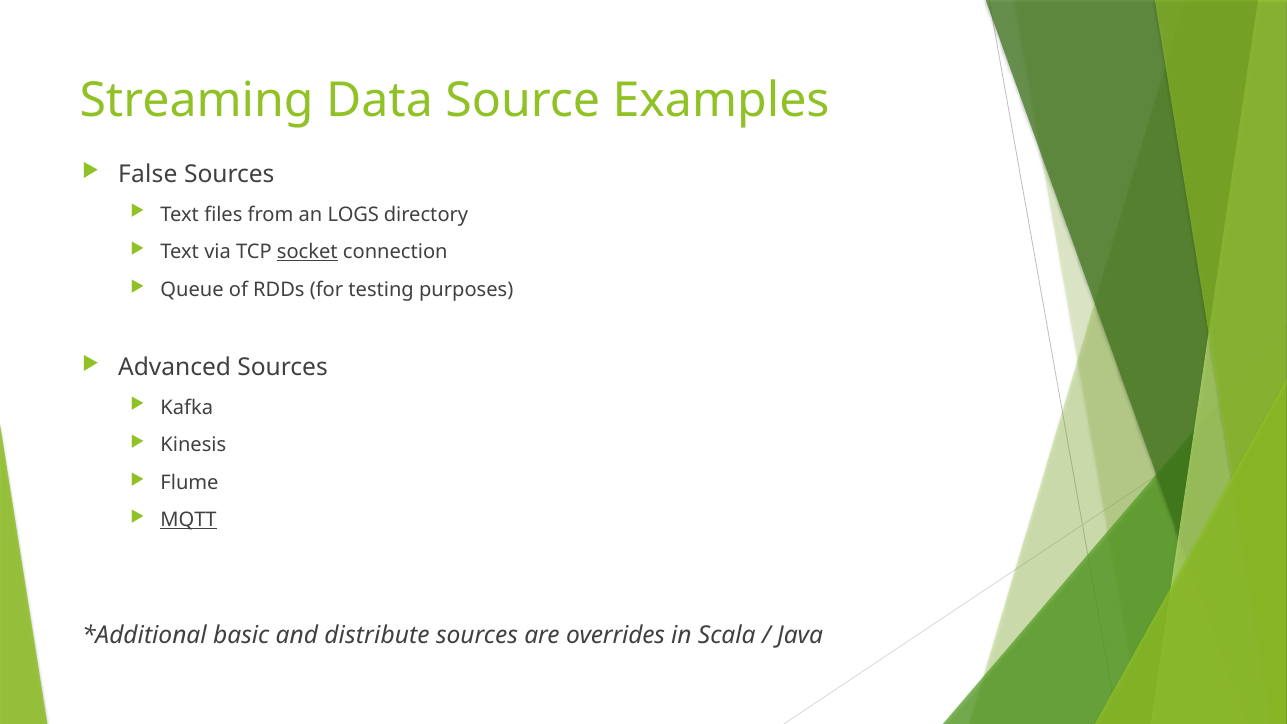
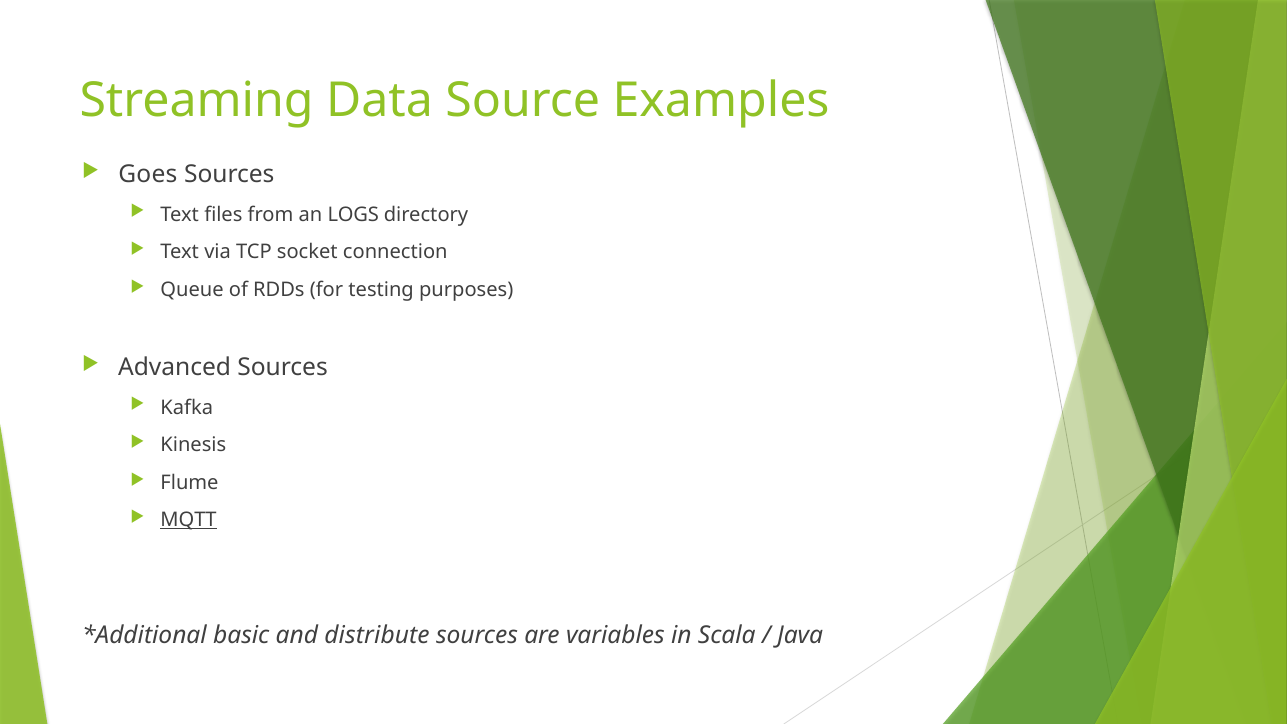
False: False -> Goes (148, 175)
socket underline: present -> none (307, 252)
overrides: overrides -> variables (615, 636)
